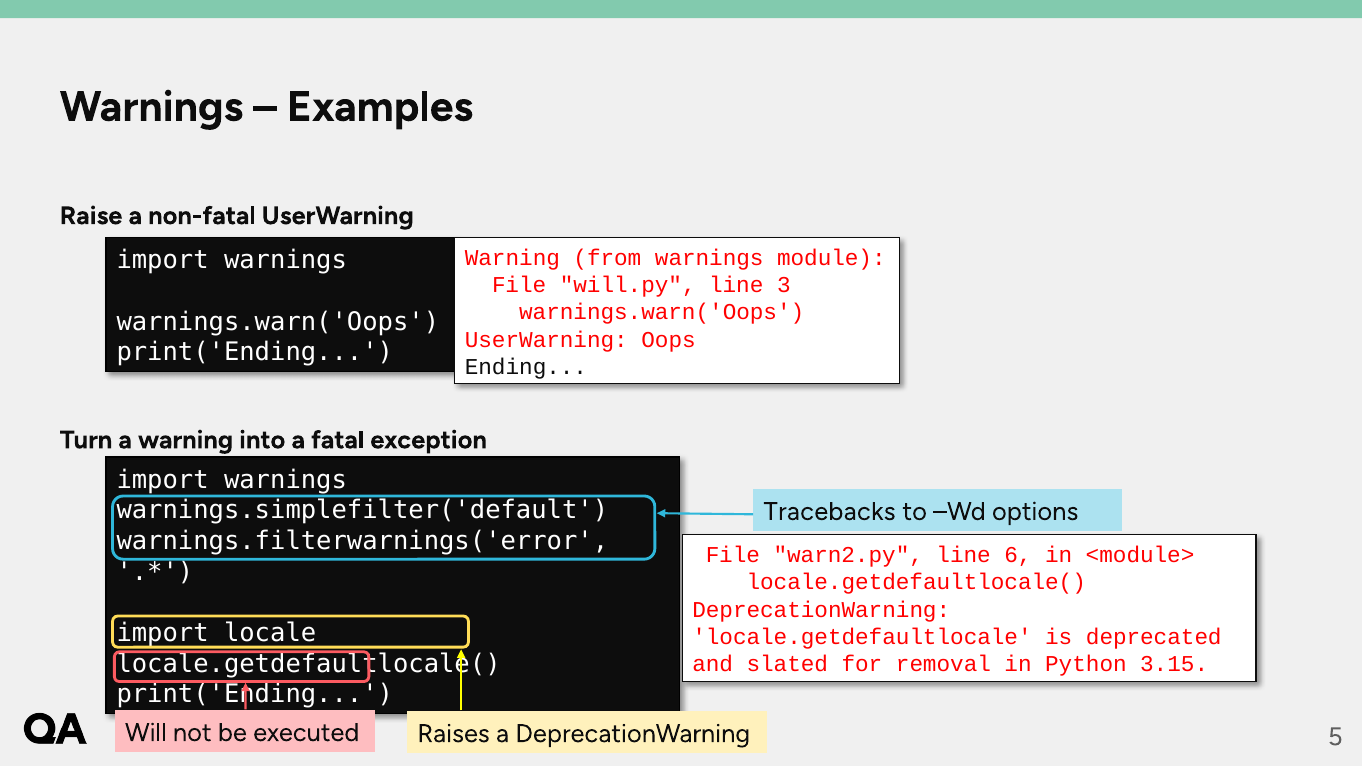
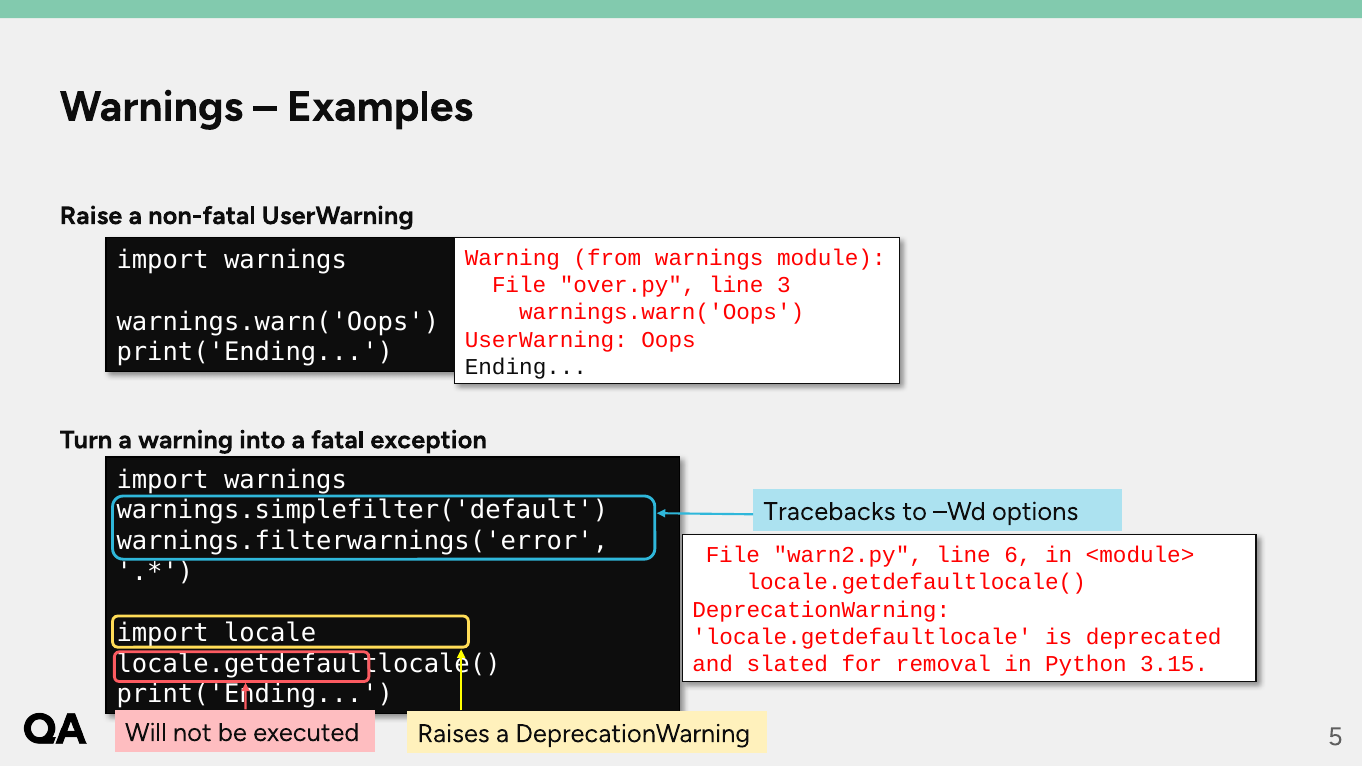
will.py: will.py -> over.py (628, 285)
